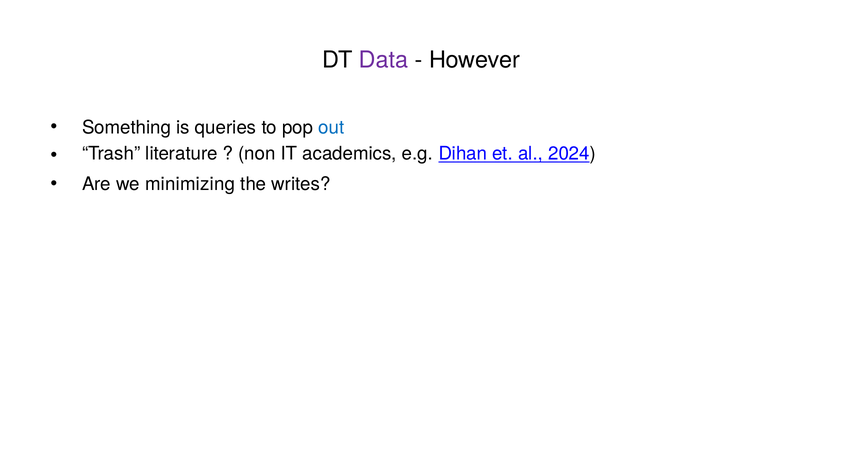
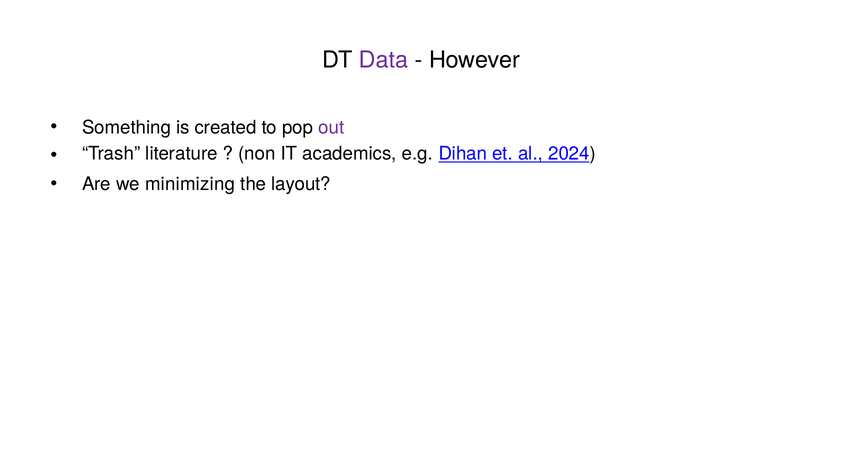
queries: queries -> created (226, 127)
out colour: blue -> purple (331, 127)
writes: writes -> layout (301, 184)
